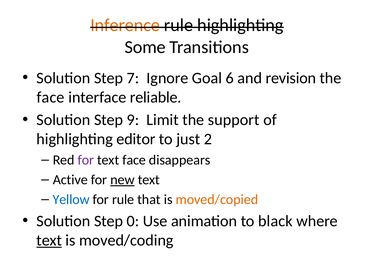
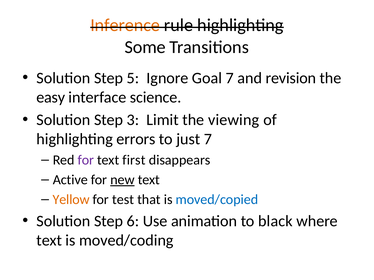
7: 7 -> 5 (133, 78)
Goal 6: 6 -> 7 (230, 78)
face: face -> easy (51, 97)
reliable: reliable -> science (156, 97)
9: 9 -> 3 (133, 120)
support: support -> viewing (234, 120)
editor: editor -> errors (136, 139)
just 2: 2 -> 7 (208, 139)
text face: face -> first (134, 160)
Yellow colour: blue -> orange (71, 200)
for rule: rule -> test (123, 200)
moved/copied colour: orange -> blue (217, 200)
0: 0 -> 6 (133, 221)
text underline: present -> none (49, 241)
